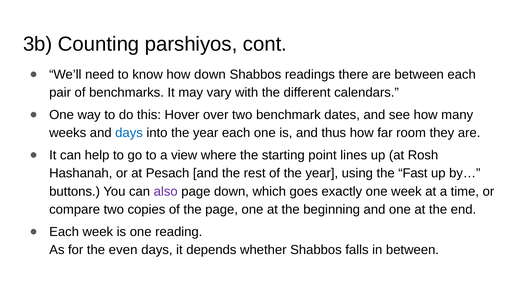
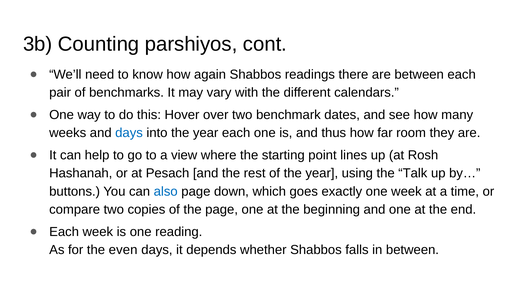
how down: down -> again (210, 75)
Fast: Fast -> Talk (413, 173)
also colour: purple -> blue (166, 192)
